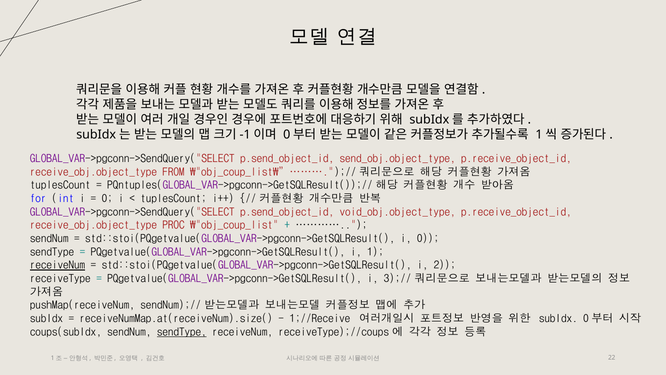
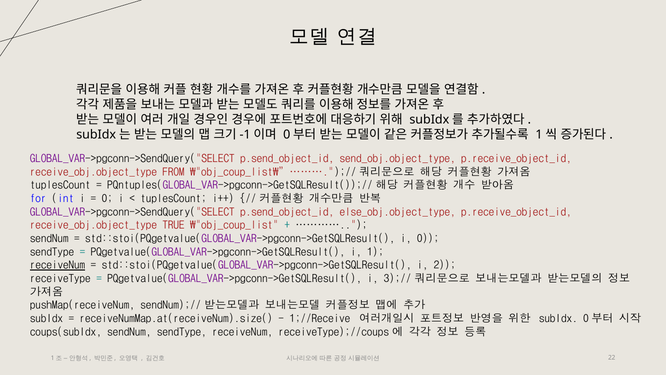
void_obj.object_type: void_obj.object_type -> else_obj.object_type (398, 212)
PROC: PROC -> TRUE (174, 225)
sendType underline: present -> none (182, 332)
